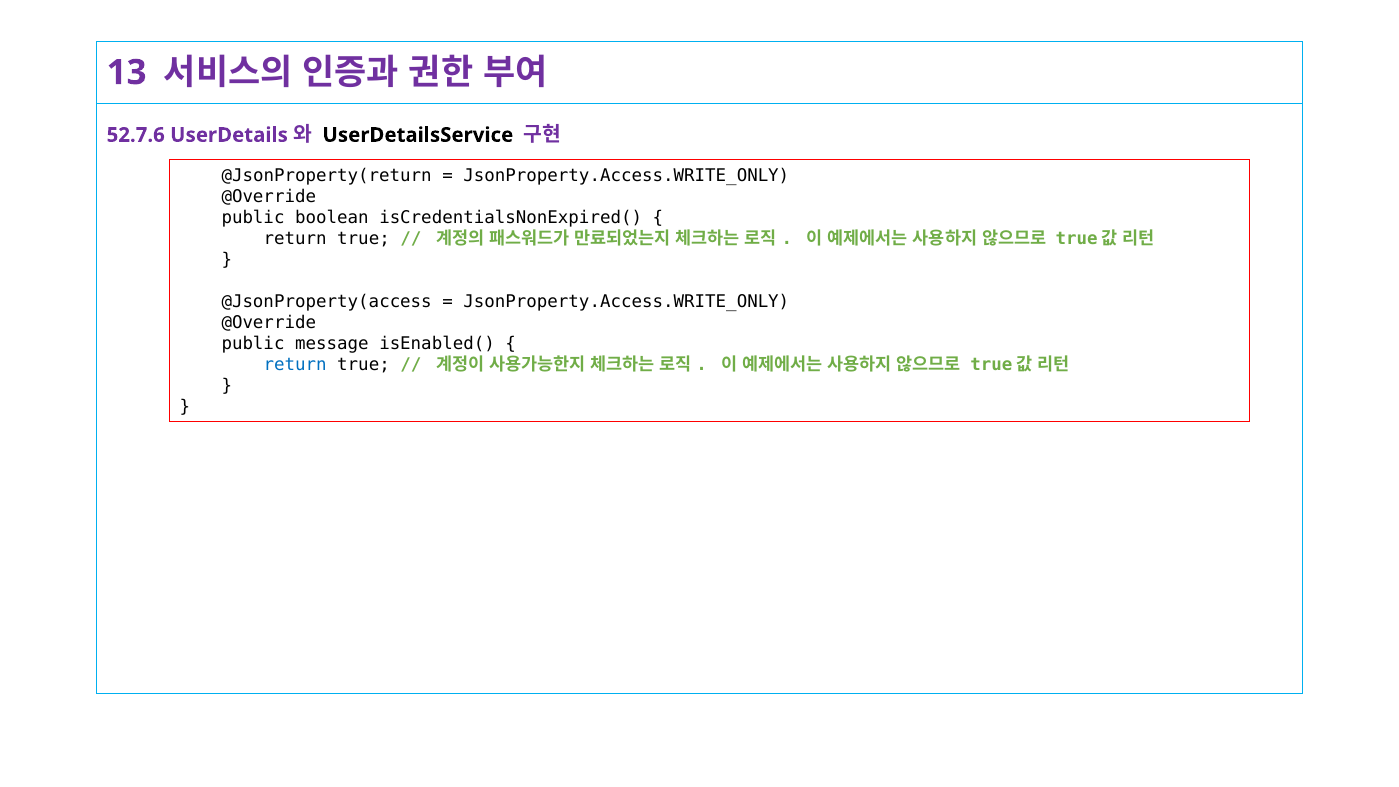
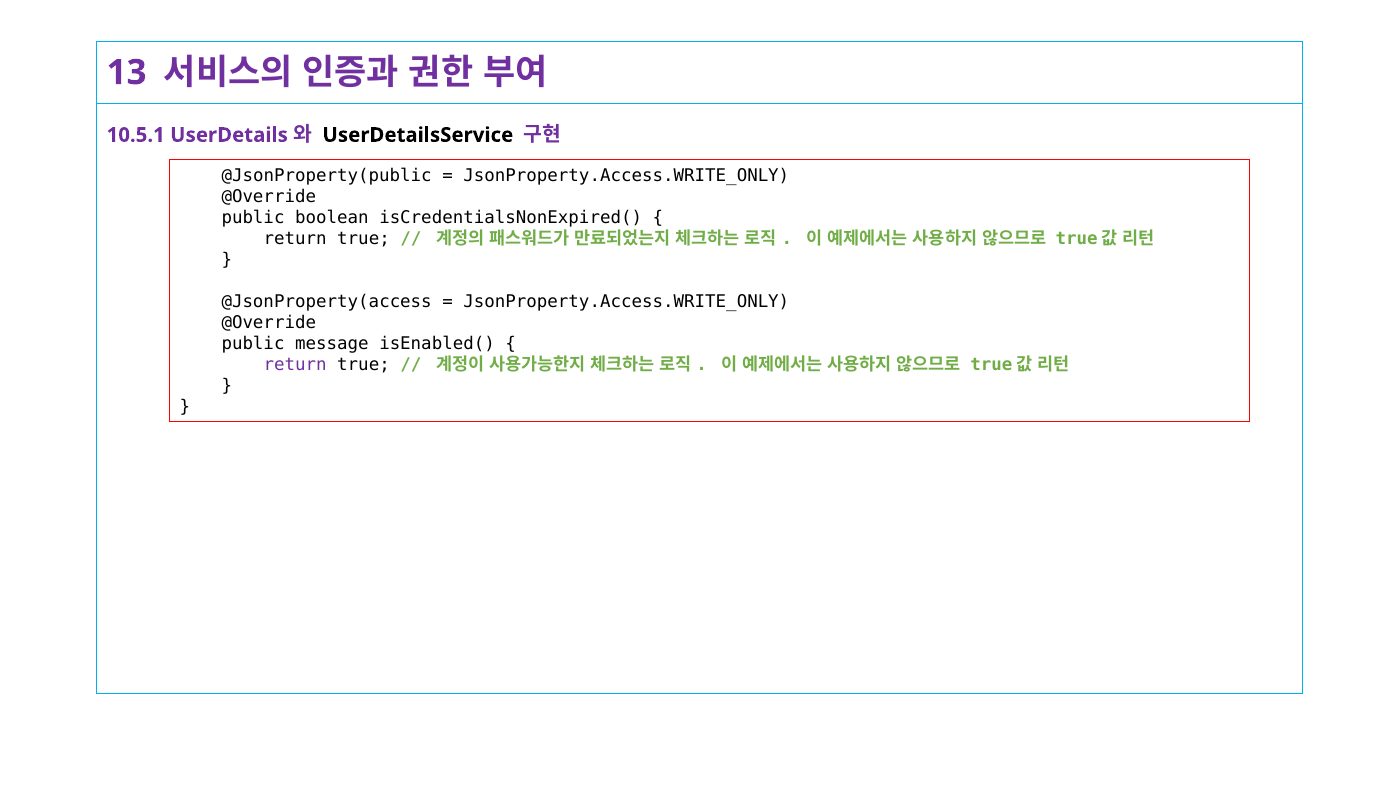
52.7.6: 52.7.6 -> 10.5.1 (136, 135)
@JsonProperty(return: @JsonProperty(return -> @JsonProperty(public (327, 176)
return colour: blue -> purple (295, 365)
